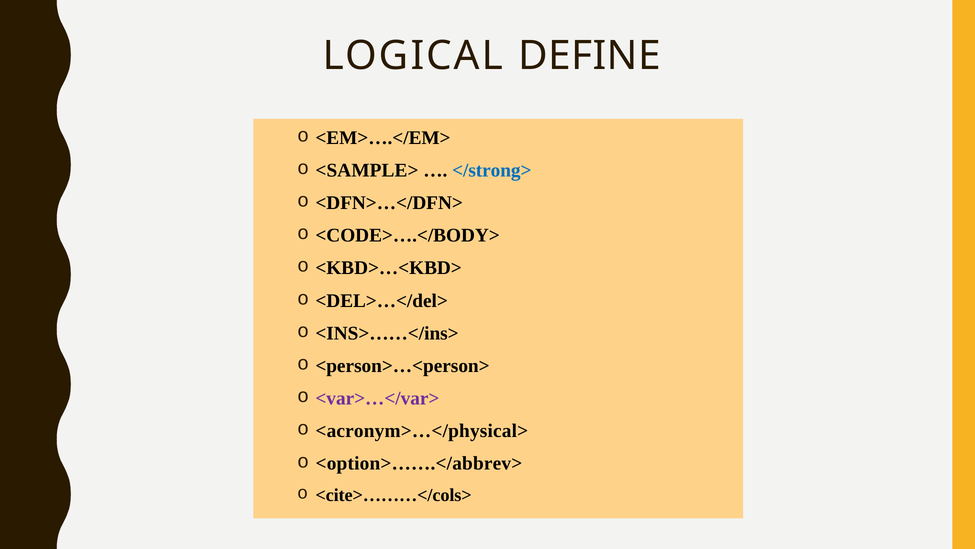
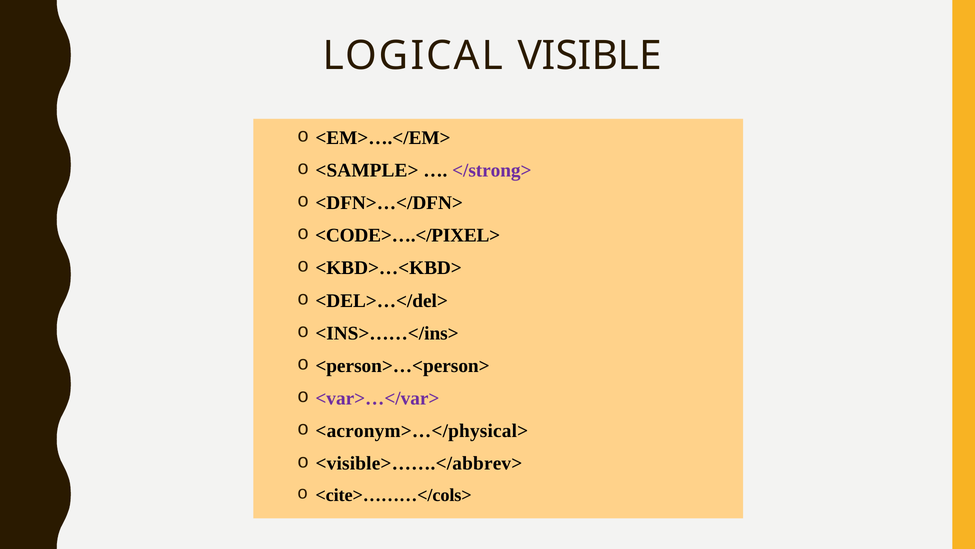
DEFINE: DEFINE -> VISIBLE (590, 56)
</strong> colour: blue -> purple (492, 170)
<CODE>….</BODY>: <CODE>….</BODY> -> <CODE>….</PIXEL> (408, 235)
<option>…….</abbrev>: <option>…….</abbrev> -> <visible>…….</abbrev> (419, 463)
